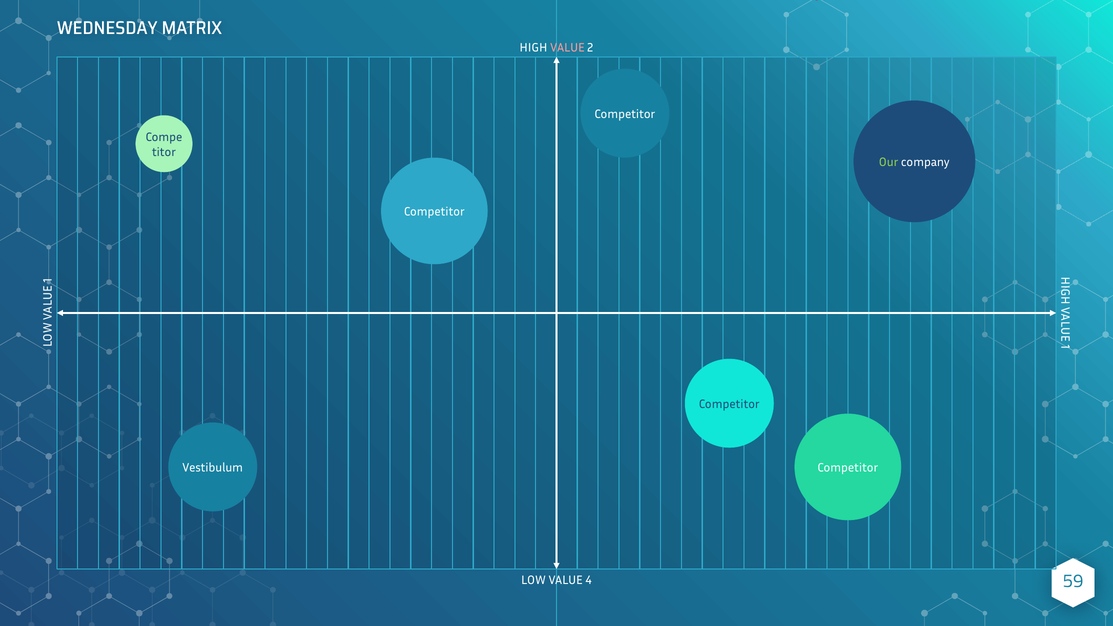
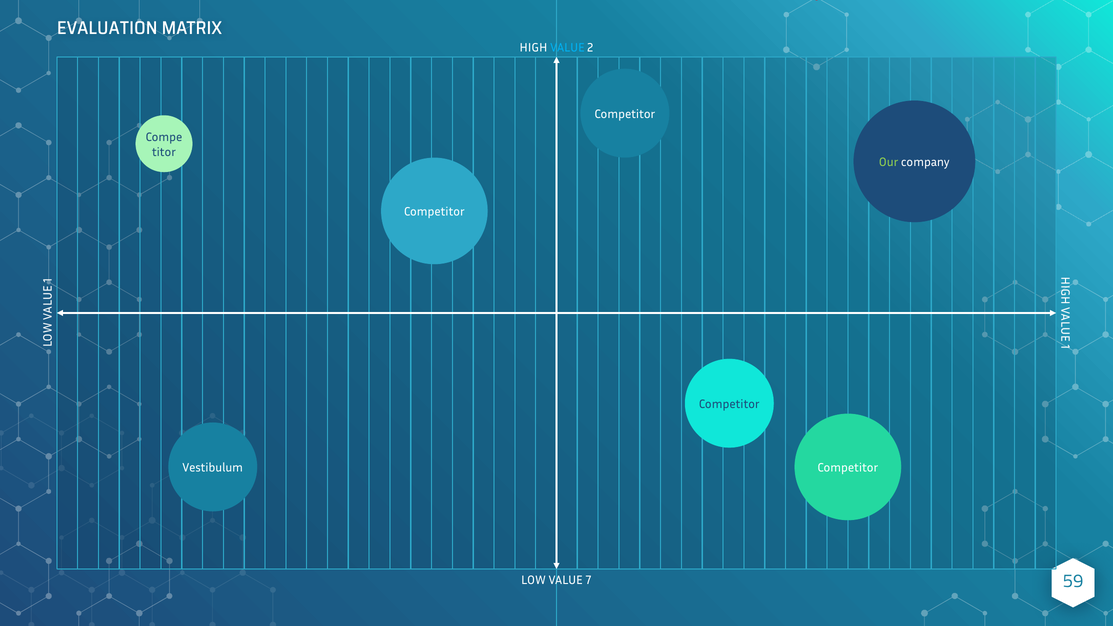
WEDNESDAY: WEDNESDAY -> EVALUATION (107, 28)
VALUE colour: pink -> light blue (567, 48)
4: 4 -> 7 (589, 580)
